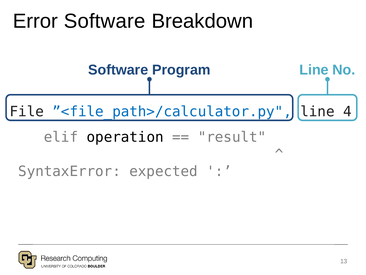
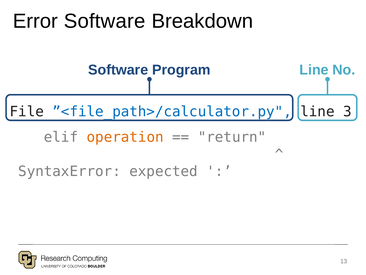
4: 4 -> 3 (347, 111)
operation colour: black -> orange (125, 137)
result: result -> return (232, 137)
